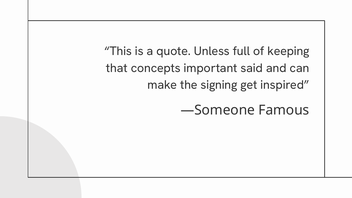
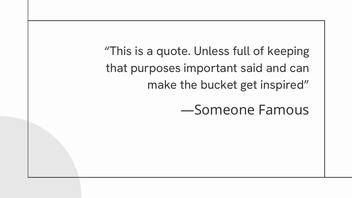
concepts: concepts -> purposes (156, 68)
signing: signing -> bucket (219, 85)
